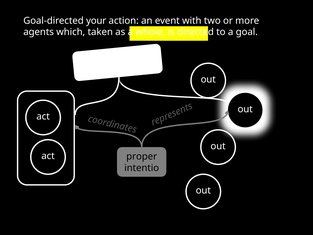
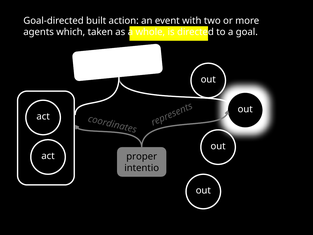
your: your -> built (96, 21)
